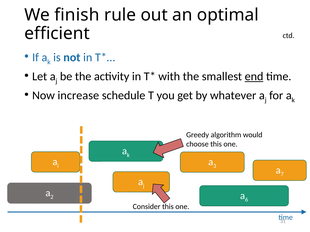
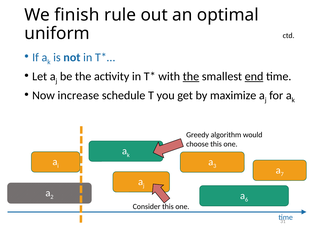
efficient: efficient -> uniform (57, 33)
the underline: none -> present (191, 77)
whatever: whatever -> maximize (233, 96)
